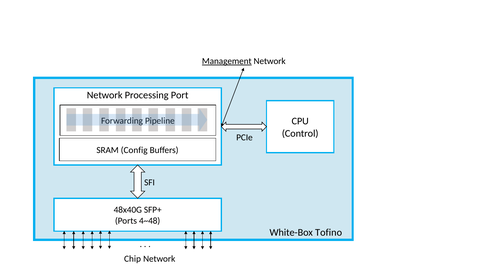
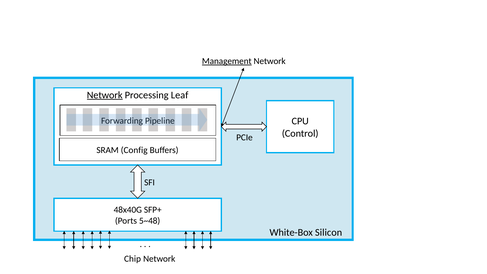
Network underline: none -> present (105, 95)
Port: Port -> Leaf (180, 95)
4~48: 4~48 -> 5~48 (150, 221)
Tofino: Tofino -> Silicon (329, 233)
